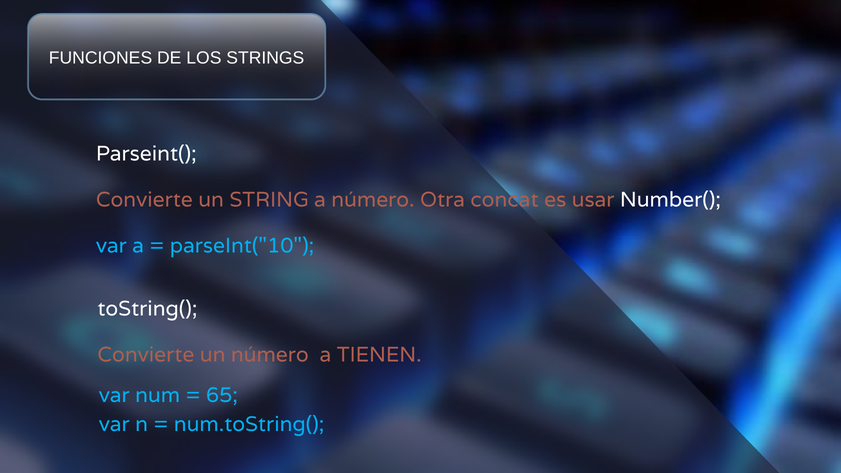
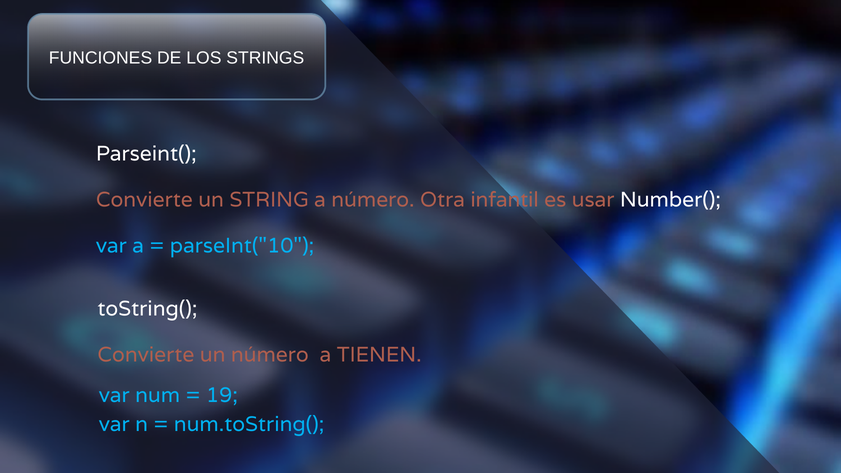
concat: concat -> infantil (505, 200)
65: 65 -> 19 (222, 395)
